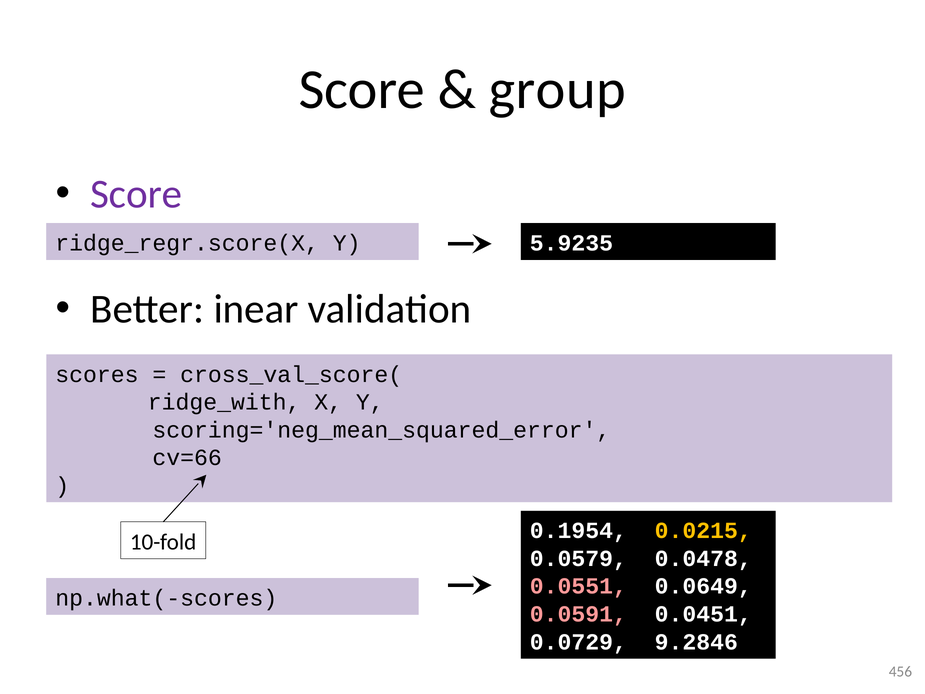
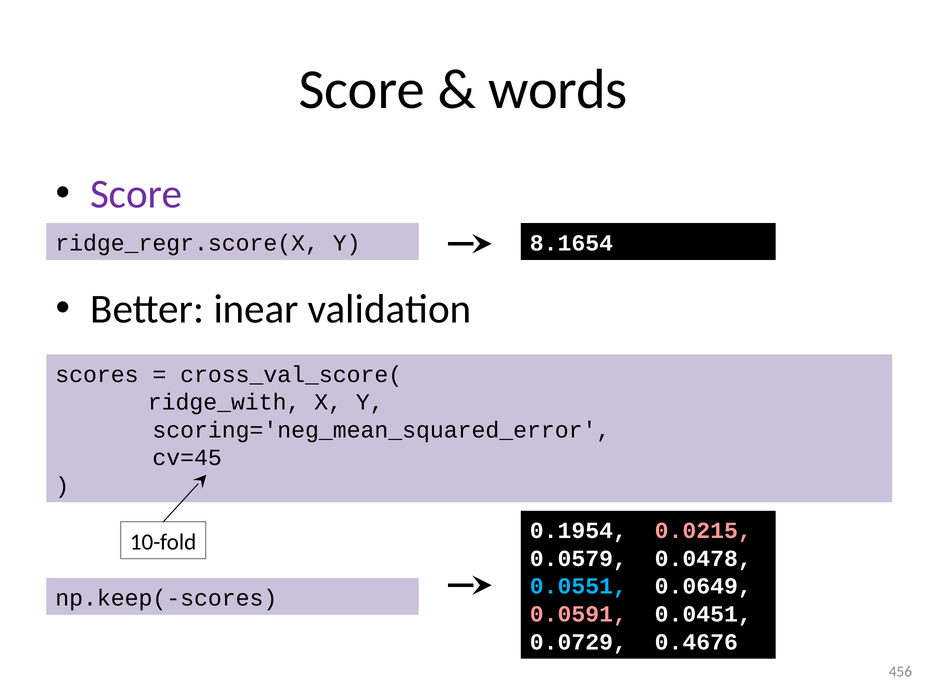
group: group -> words (558, 90)
5.9235: 5.9235 -> 8.1654 (571, 243)
cv=66: cv=66 -> cv=45 (187, 458)
0.0215 colour: yellow -> pink (703, 531)
0.0551 colour: pink -> light blue (578, 586)
np.what(-scores: np.what(-scores -> np.keep(-scores (166, 598)
9.2846: 9.2846 -> 0.4676 (696, 642)
